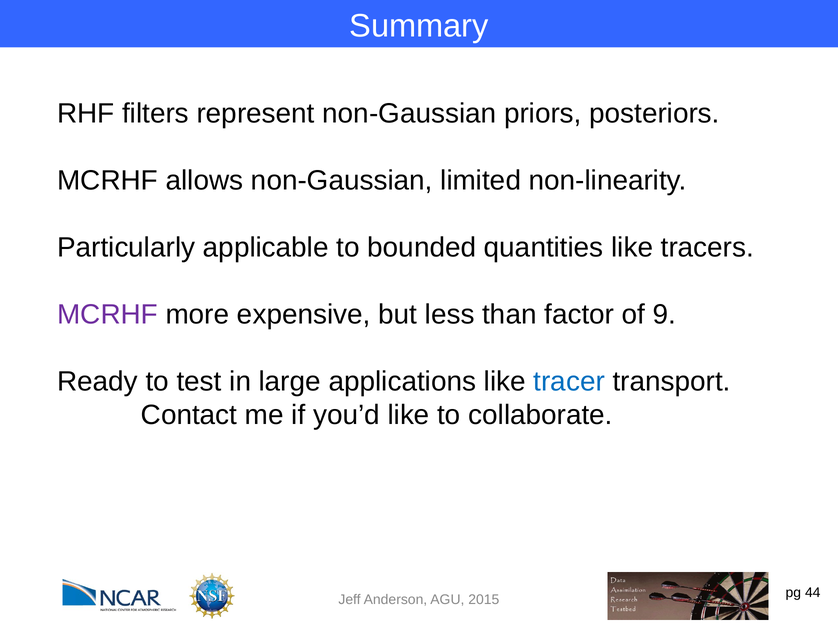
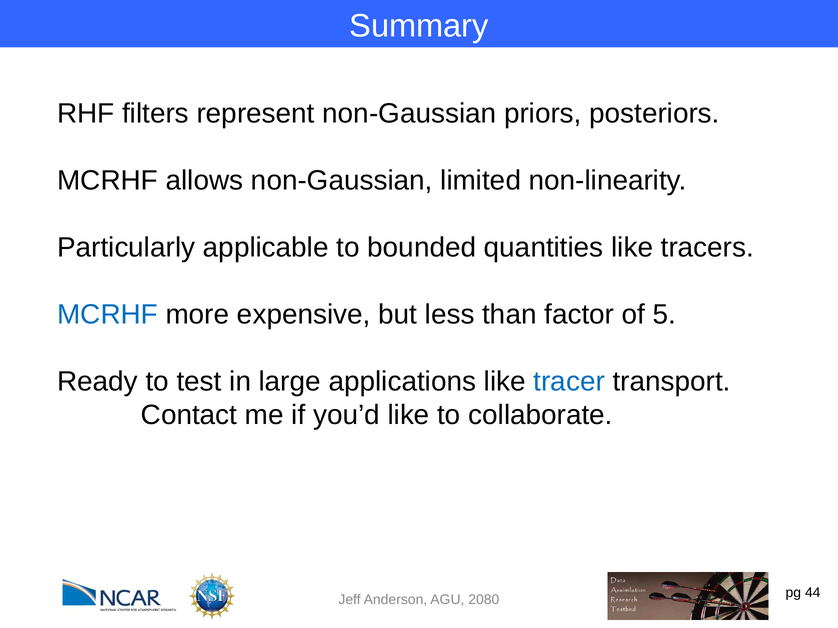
MCRHF colour: purple -> blue (107, 315)
9: 9 -> 5 (665, 315)
2015: 2015 -> 2080 (484, 600)
